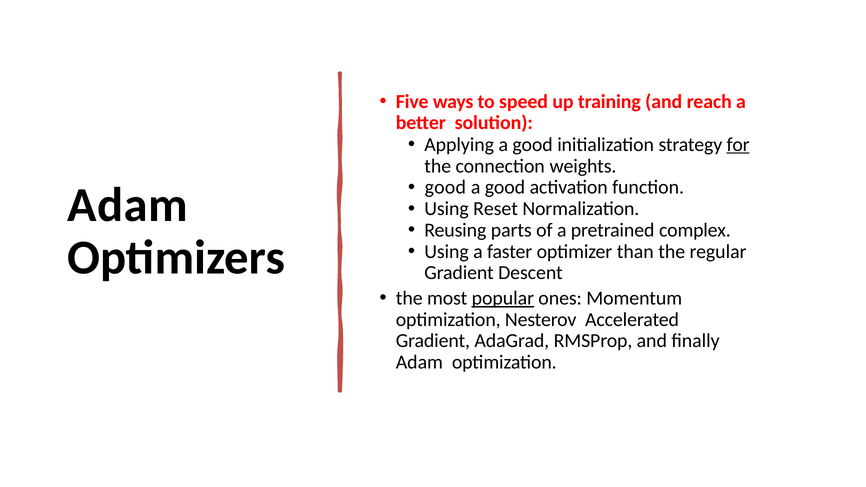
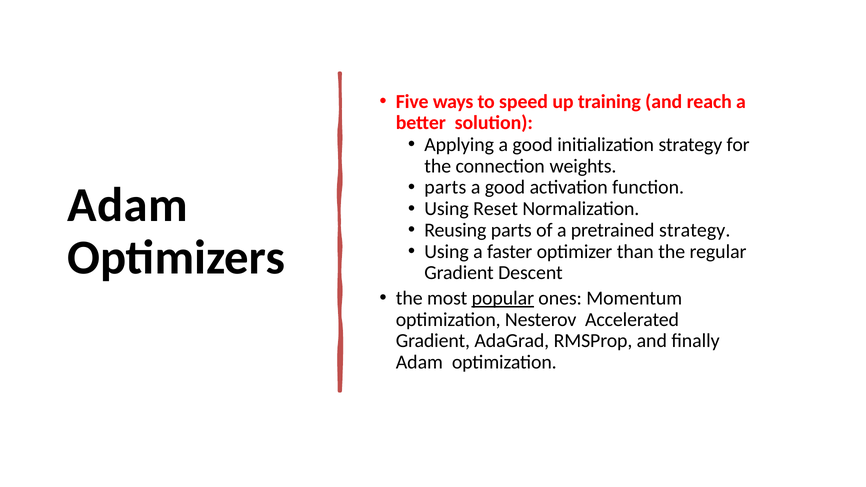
for underline: present -> none (738, 145)
good: good -> parts (445, 187)
pretrained complex: complex -> strategy (695, 230)
